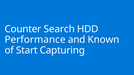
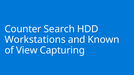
Performance: Performance -> Workstations (35, 40)
Start: Start -> View (27, 50)
